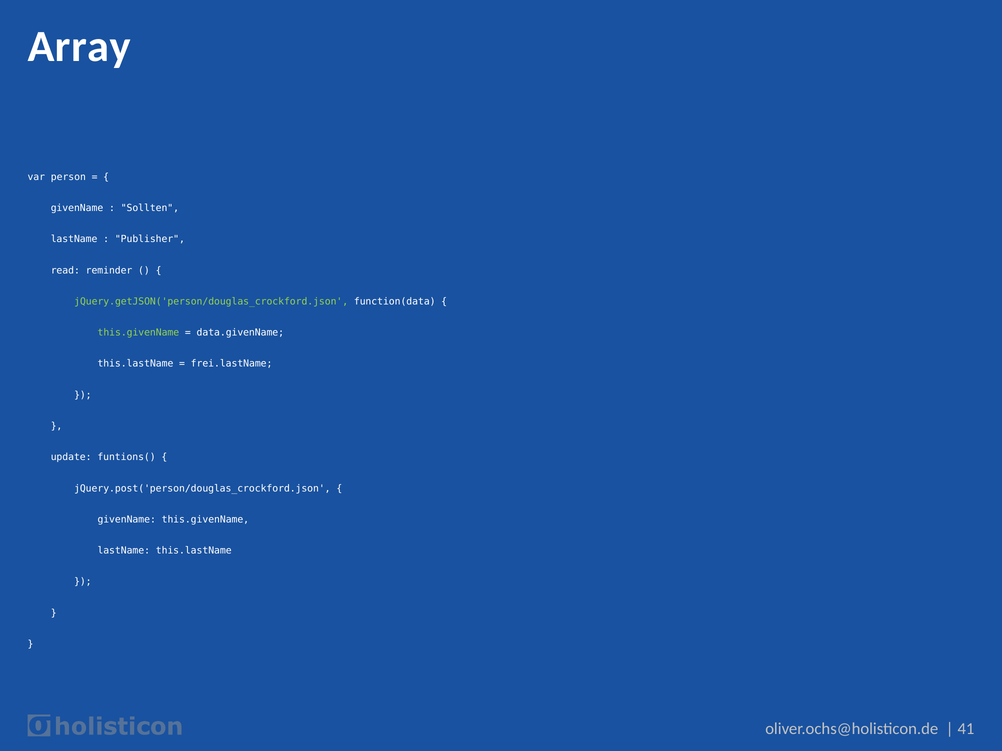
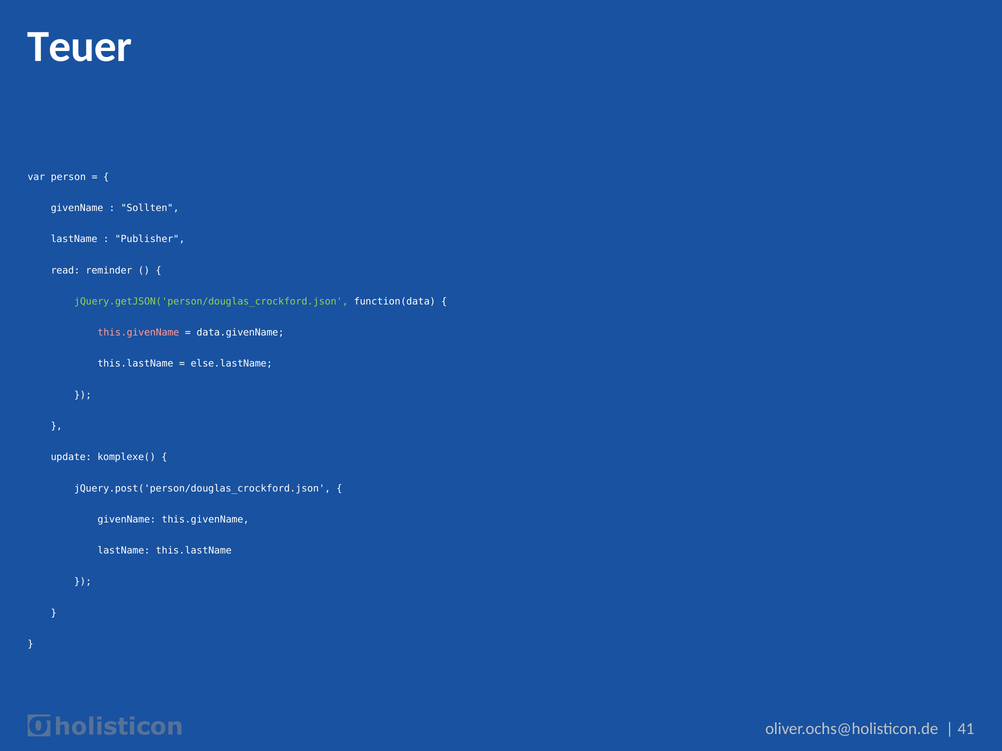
Array: Array -> Teuer (80, 46)
this.givenName colour: light green -> pink (138, 333)
frei.lastName: frei.lastName -> else.lastName (232, 364)
funtions(: funtions( -> komplexe( (127, 458)
